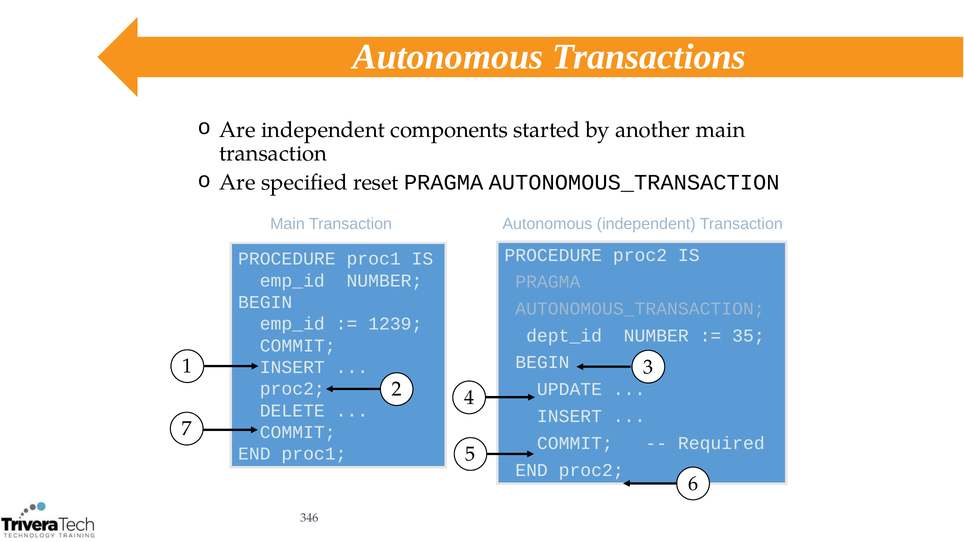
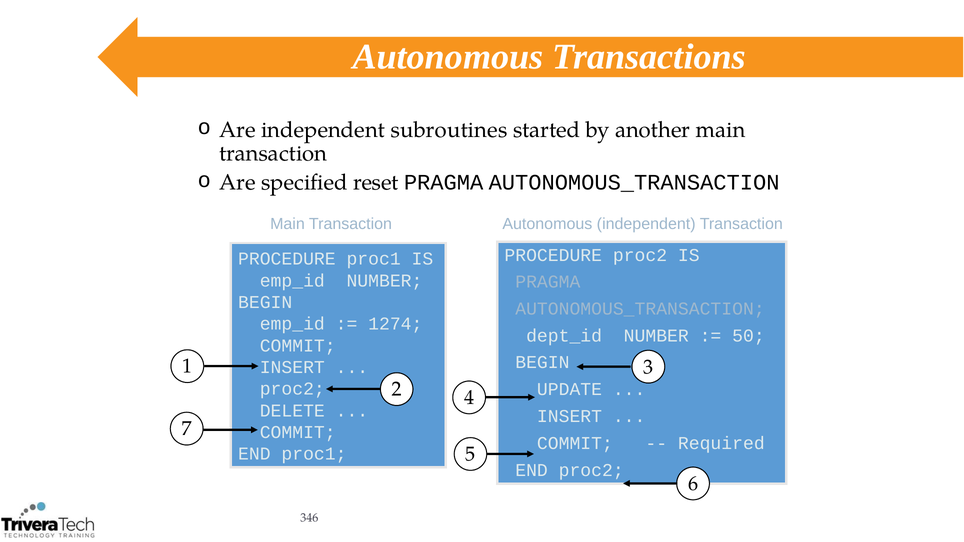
components: components -> subroutines (449, 130)
1239: 1239 -> 1274 (395, 324)
35: 35 -> 50 (748, 336)
